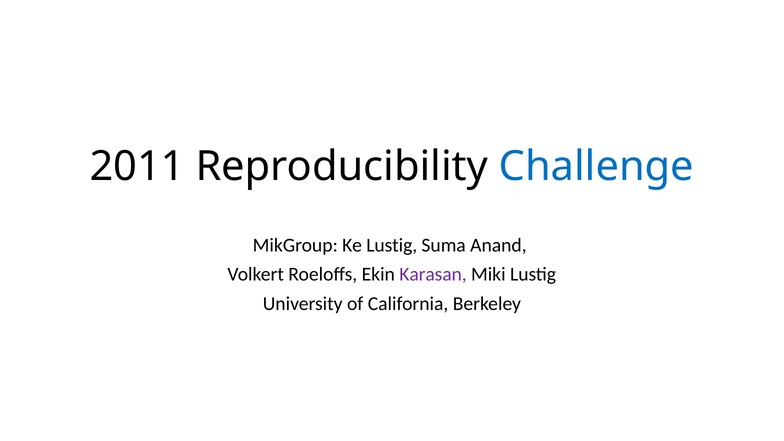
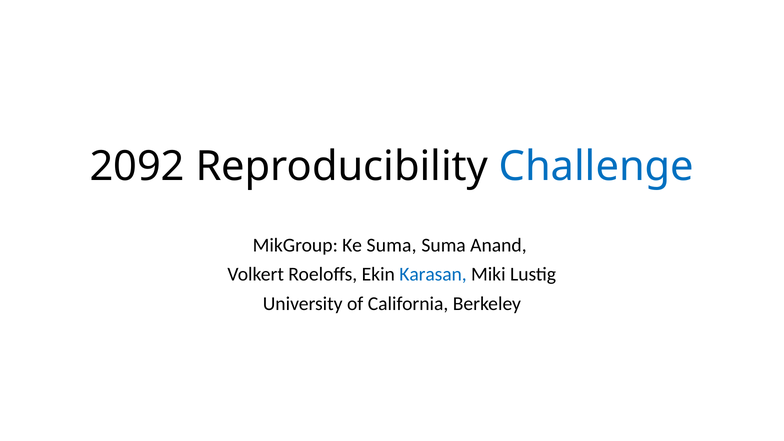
2011: 2011 -> 2092 (137, 167)
Ke Lustig: Lustig -> Suma (392, 245)
Karasan colour: purple -> blue (433, 274)
